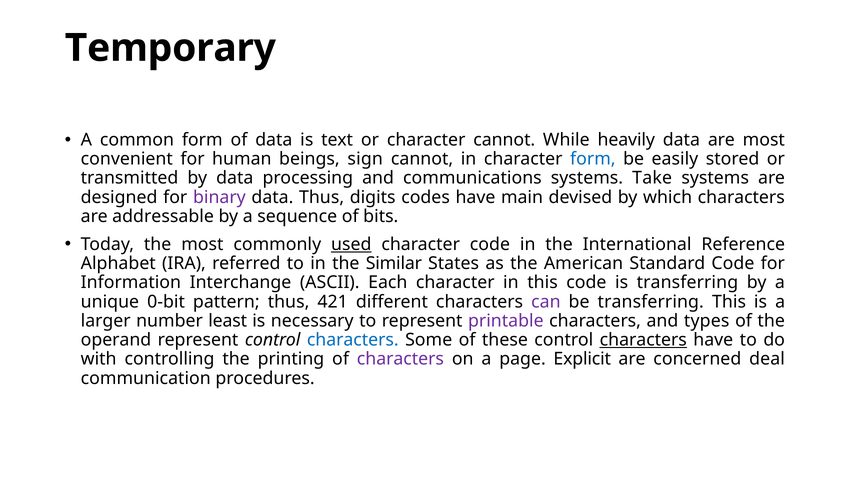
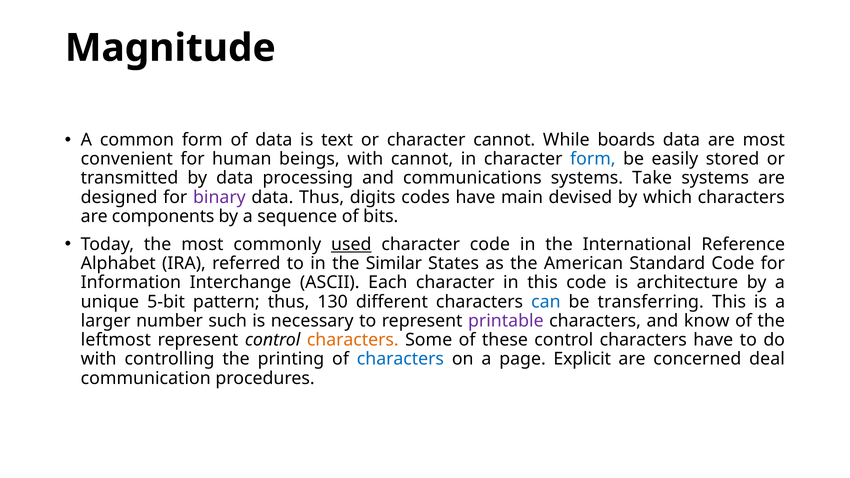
Temporary: Temporary -> Magnitude (170, 48)
heavily: heavily -> boards (626, 140)
beings sign: sign -> with (365, 159)
addressable: addressable -> components (163, 216)
is transferring: transferring -> architecture (687, 283)
0-bit: 0-bit -> 5-bit (166, 302)
421: 421 -> 130 (333, 302)
can colour: purple -> blue (546, 302)
least: least -> such (228, 321)
types: types -> know (707, 321)
operand: operand -> leftmost (116, 340)
characters colour: blue -> orange (353, 340)
characters underline: present -> none (643, 340)
characters colour: purple -> blue (400, 359)
